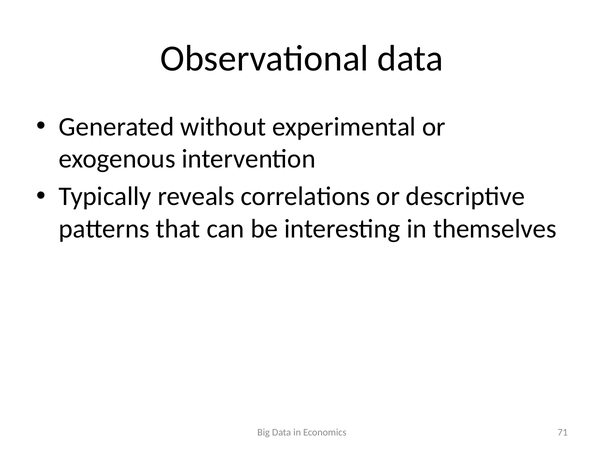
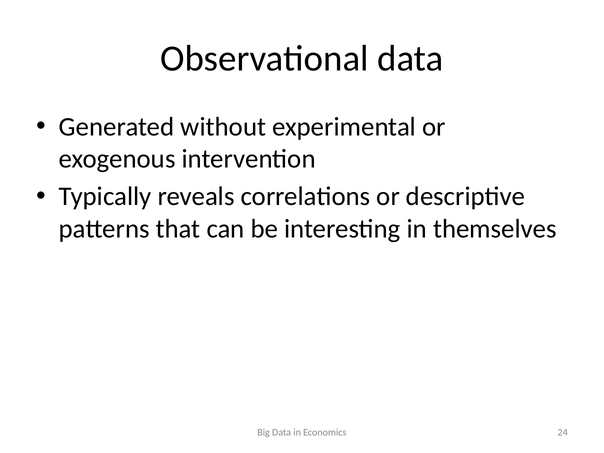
71: 71 -> 24 (563, 433)
